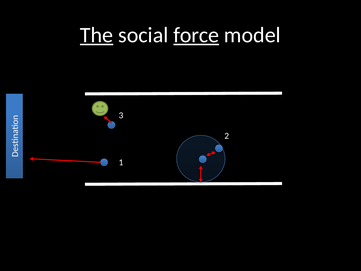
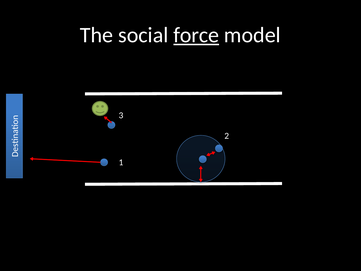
The underline: present -> none (97, 35)
